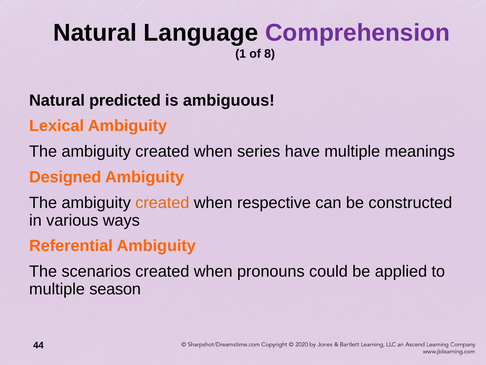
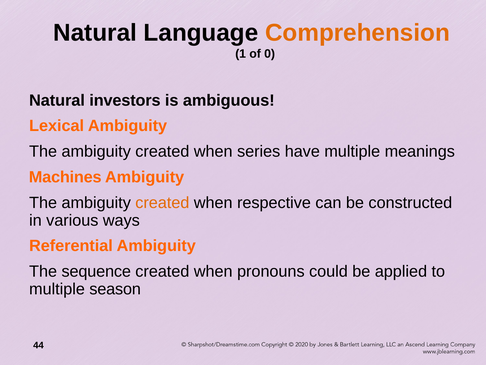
Comprehension colour: purple -> orange (357, 33)
8: 8 -> 0 (270, 54)
predicted: predicted -> investors (125, 100)
Designed: Designed -> Machines (65, 177)
scenarios: scenarios -> sequence (96, 271)
